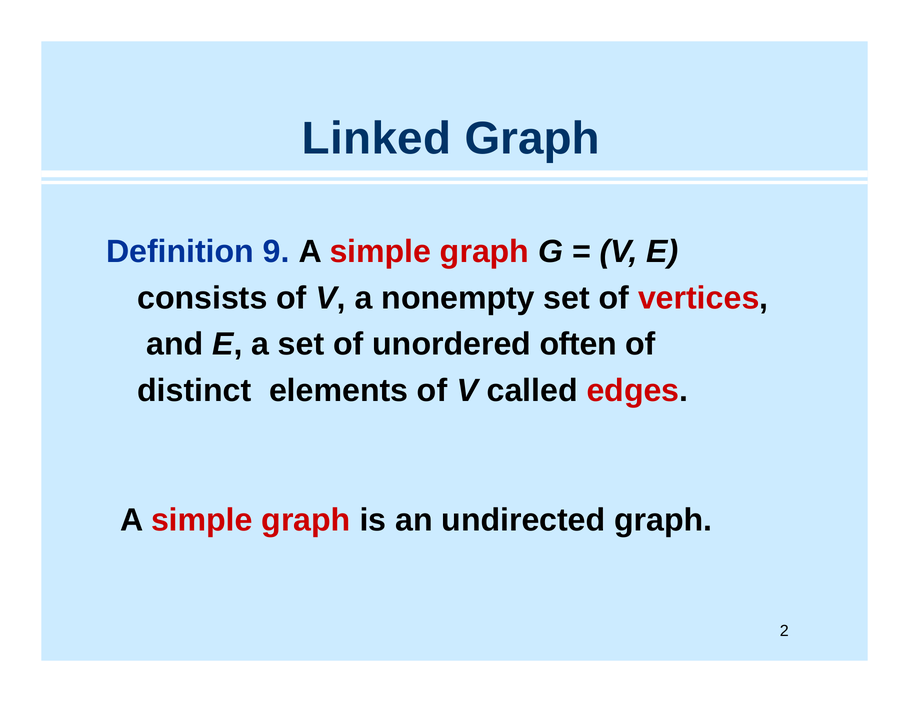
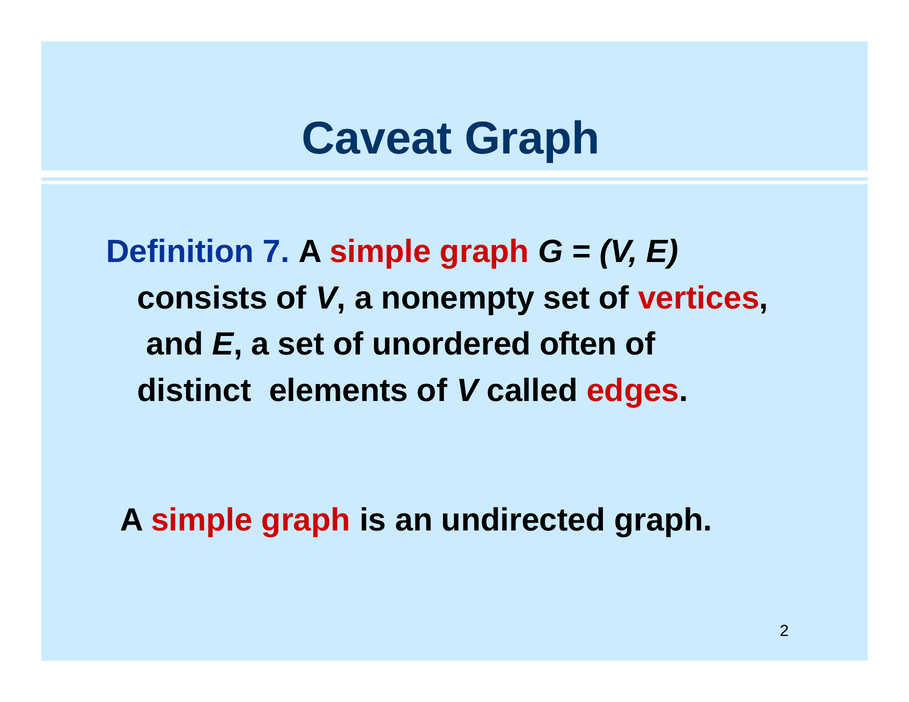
Linked: Linked -> Caveat (377, 139)
9: 9 -> 7 (276, 252)
